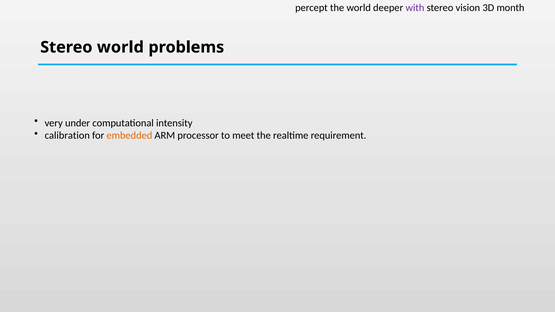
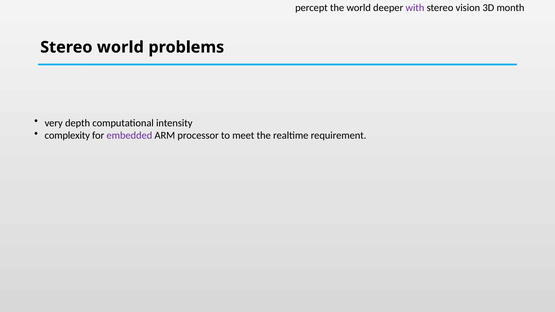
under: under -> depth (78, 123)
calibration: calibration -> complexity (67, 135)
embedded colour: orange -> purple (129, 135)
